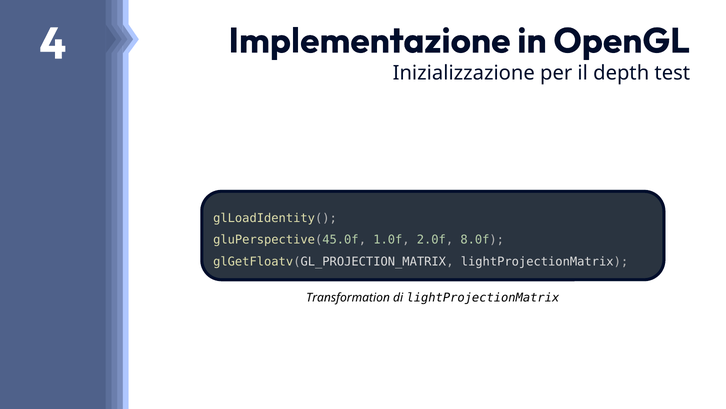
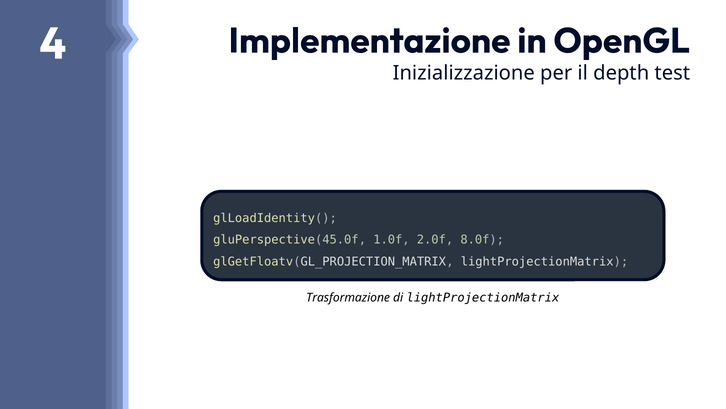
Transformation: Transformation -> Trasformazione (348, 298)
